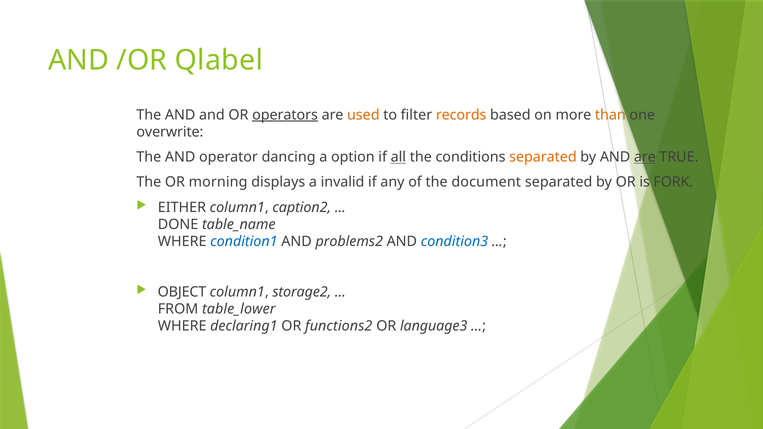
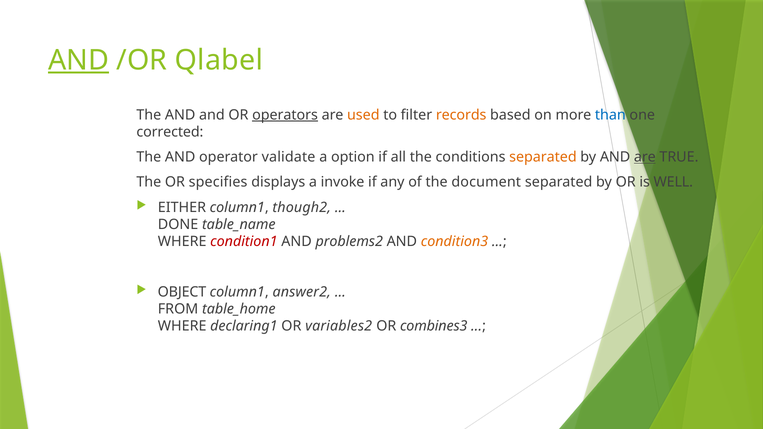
AND underline: none -> present (79, 60)
than colour: orange -> blue (610, 115)
overwrite: overwrite -> corrected (170, 132)
dancing: dancing -> validate (289, 157)
all underline: present -> none (398, 157)
morning: morning -> specifies (218, 182)
invalid: invalid -> invoke (343, 182)
FORK: FORK -> WELL (673, 182)
caption2: caption2 -> though2 (302, 207)
condition1 colour: blue -> red (244, 242)
condition3 colour: blue -> orange (454, 242)
storage2: storage2 -> answer2 (302, 292)
table_lower: table_lower -> table_home (239, 309)
functions2: functions2 -> variables2 (339, 326)
language3: language3 -> combines3 (434, 326)
